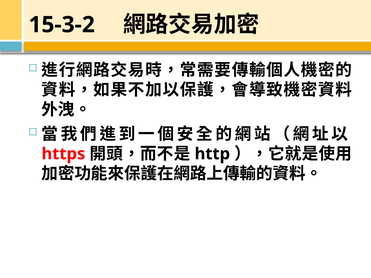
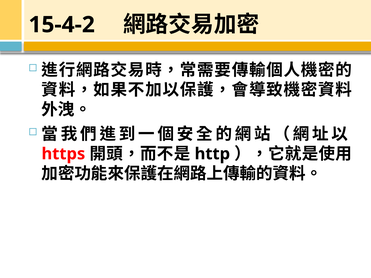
15-3-2: 15-3-2 -> 15-4-2 (62, 25)
